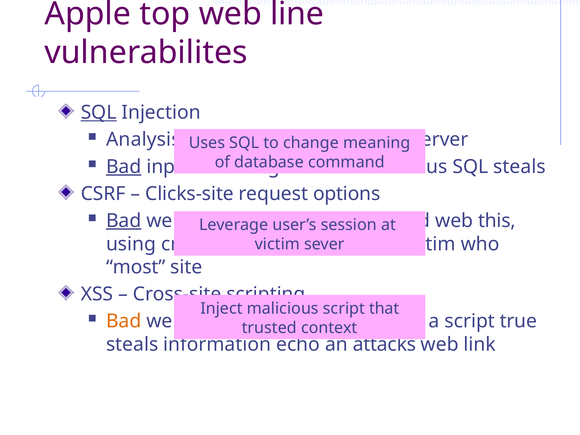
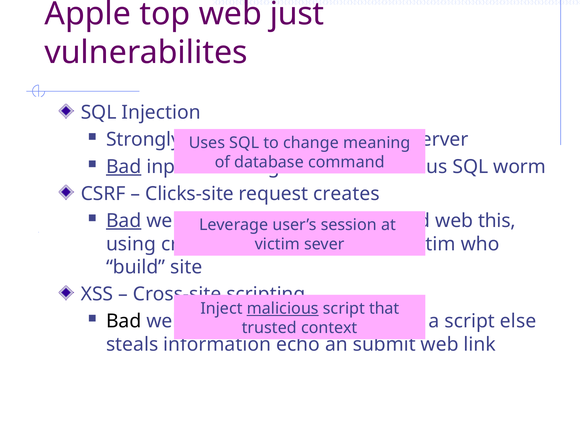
line: line -> just (297, 14)
SQL underline: present -> none (99, 113)
Analysis: Analysis -> Strongly (144, 140)
SQL steals: steals -> worm (520, 167)
options: options -> creates (347, 194)
most: most -> build (136, 267)
malicious underline: none -> present (283, 308)
Bad colour: orange -> black (124, 321)
true: true -> else (518, 321)
attacks: attacks -> submit (384, 344)
